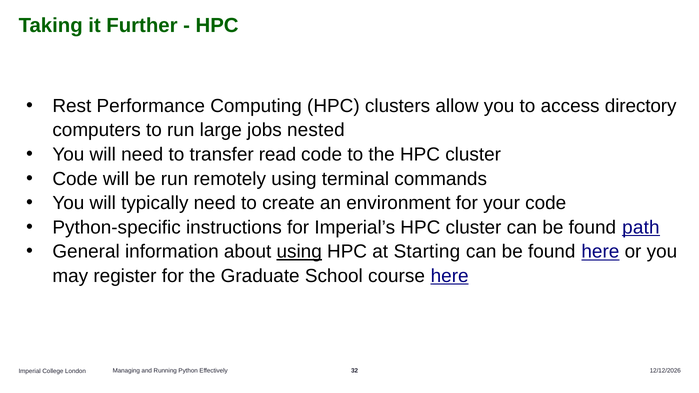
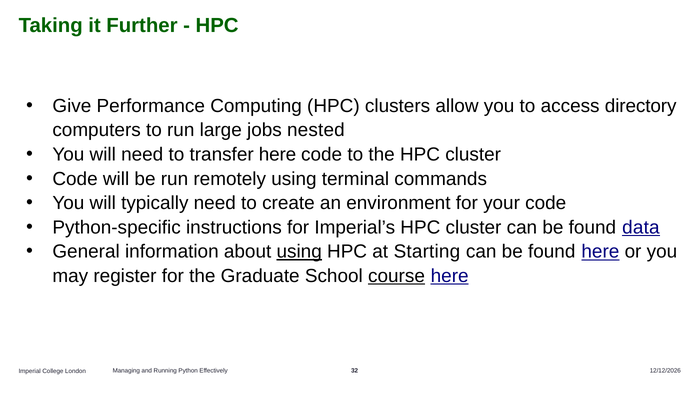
Rest: Rest -> Give (72, 106)
transfer read: read -> here (278, 155)
path: path -> data (641, 227)
course underline: none -> present (396, 276)
